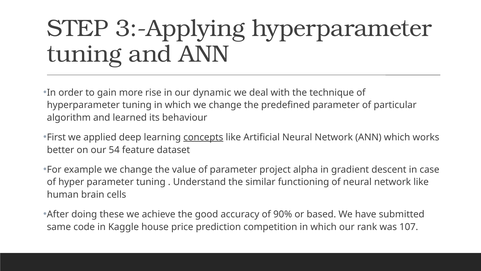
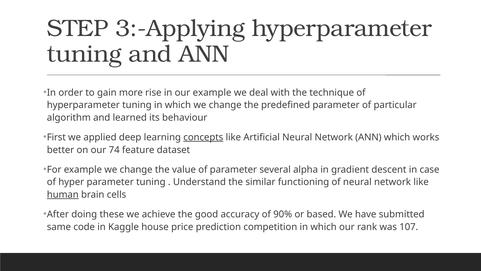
our dynamic: dynamic -> example (212, 92)
54: 54 -> 74 (114, 150)
project: project -> several (275, 169)
human underline: none -> present (63, 194)
